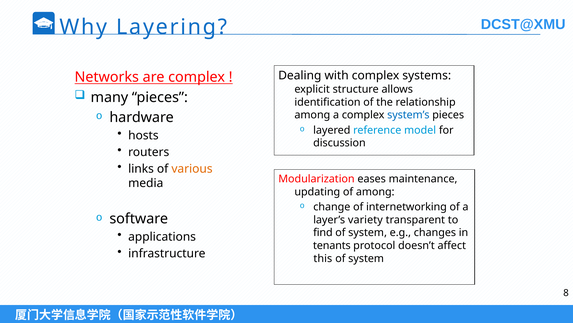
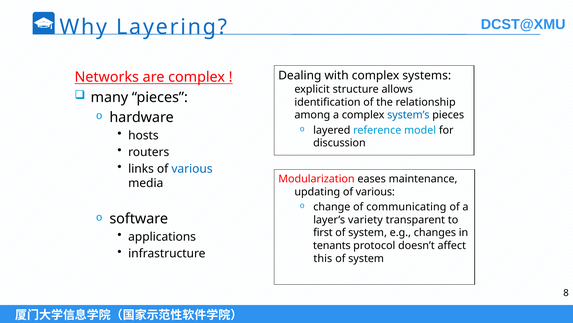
various colour: orange -> blue (192, 169)
updating of among: among -> various (375, 191)
internetworking: internetworking -> communicating (406, 206)
find: find -> first (323, 232)
